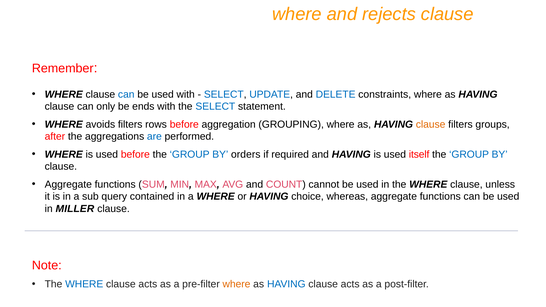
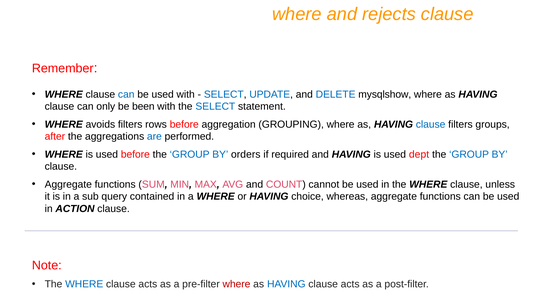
constraints: constraints -> mysqlshow (385, 94)
ends: ends -> been (143, 107)
clause colour: orange -> blue (431, 124)
itself: itself -> dept (419, 154)
MILLER: MILLER -> ACTION (75, 209)
where colour: orange -> red (236, 284)
